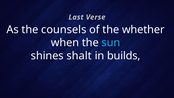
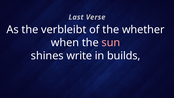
counsels: counsels -> verbleibt (64, 30)
sun colour: light blue -> pink (111, 43)
shalt: shalt -> write (79, 56)
